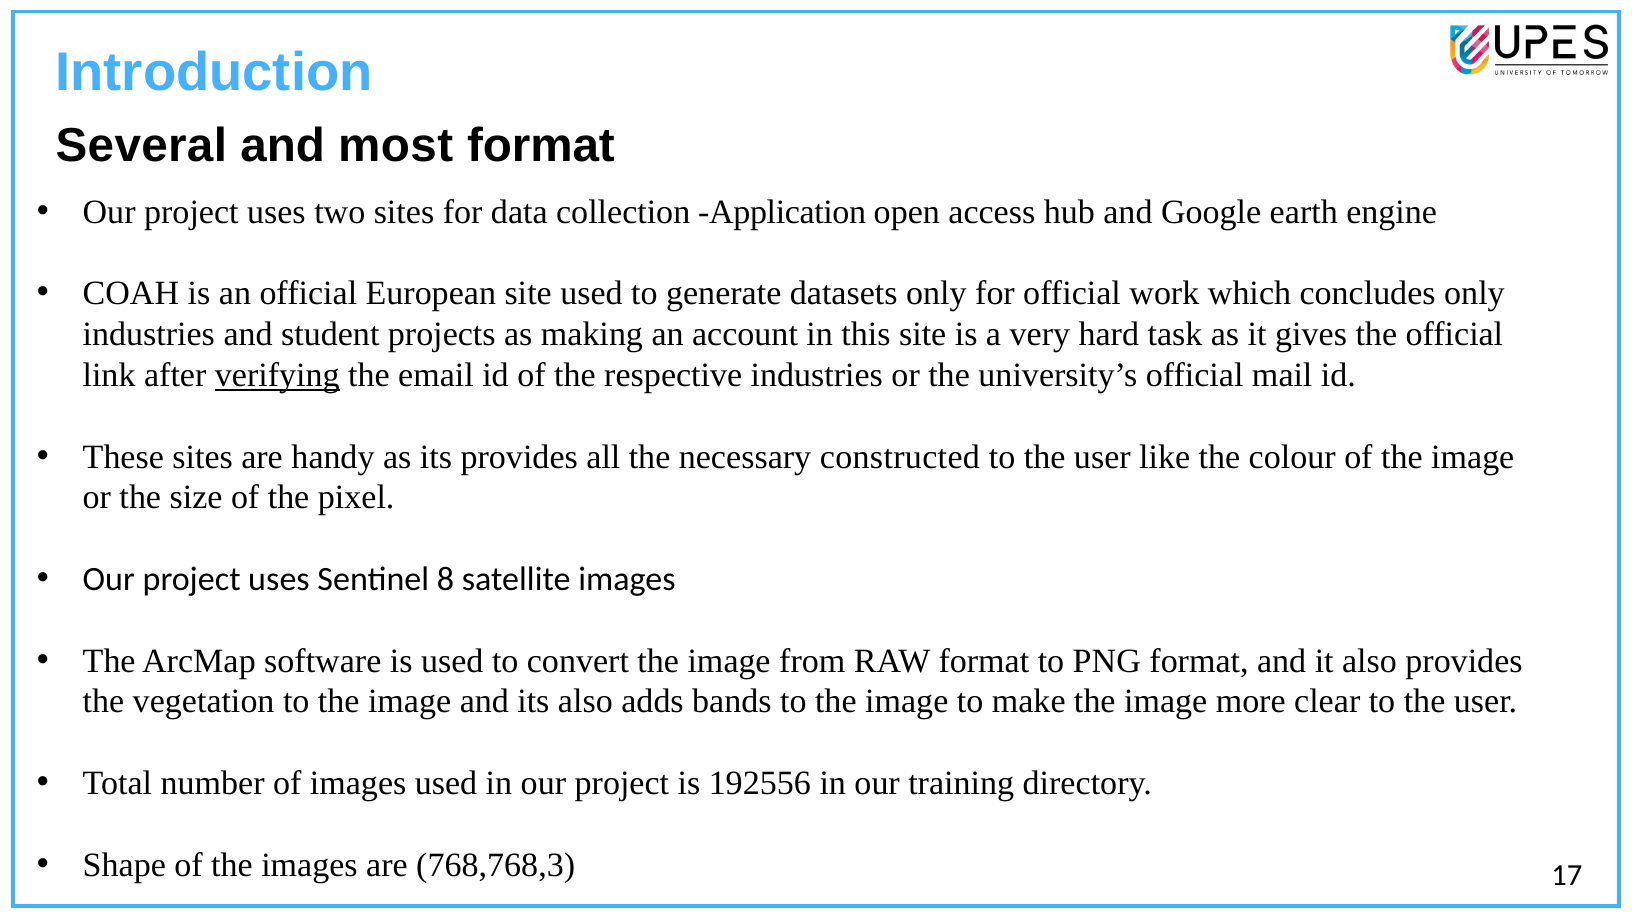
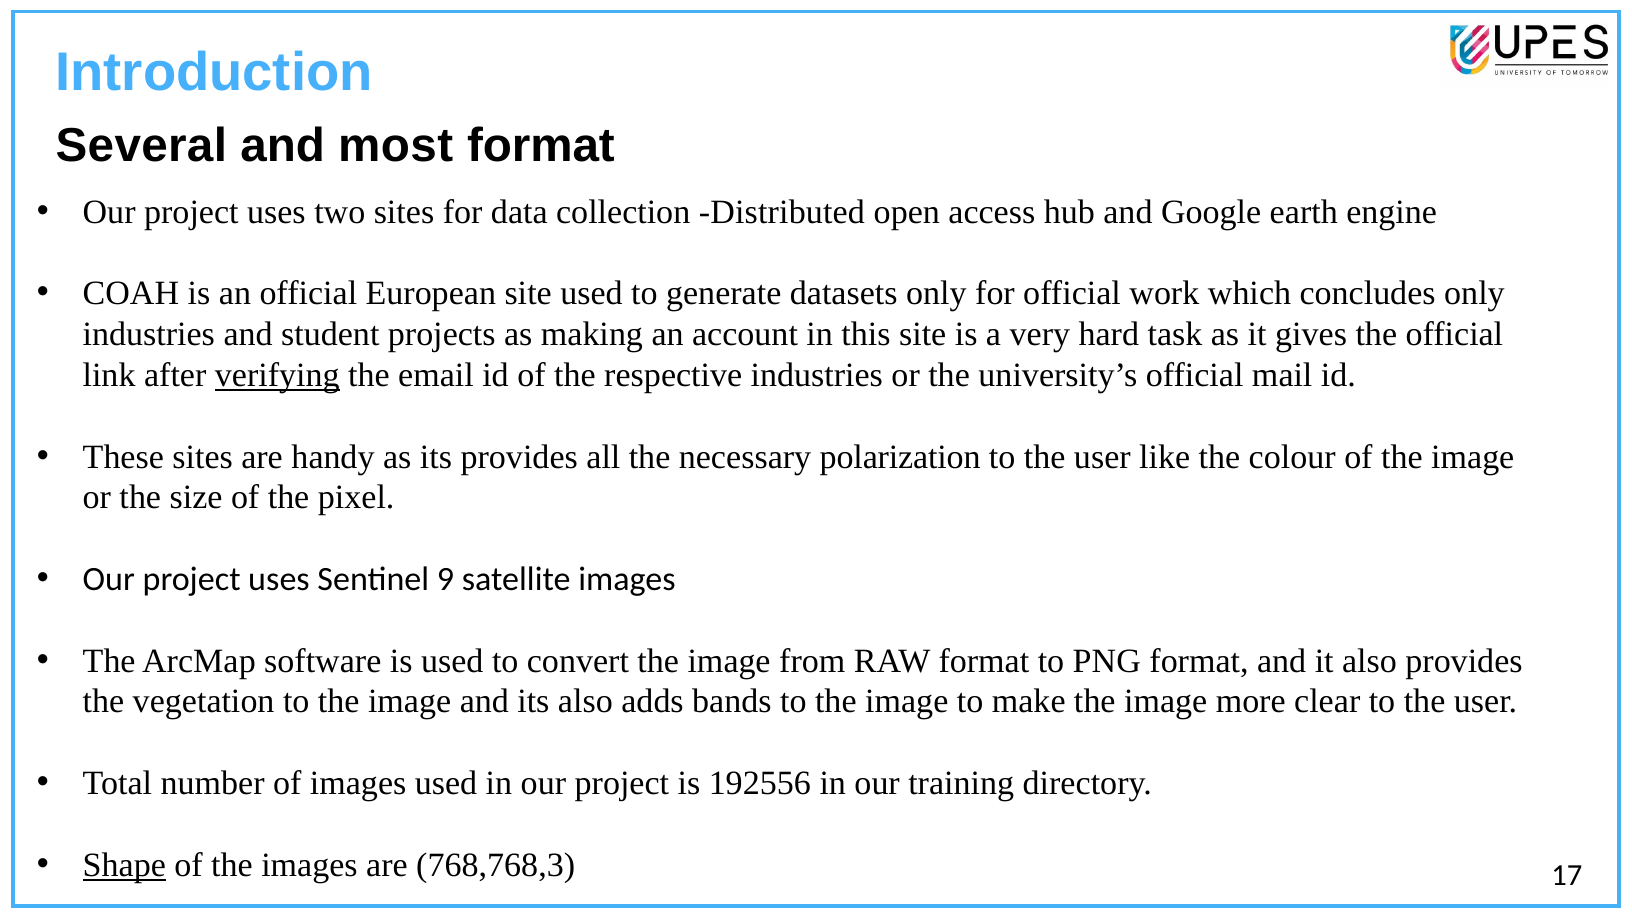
Application: Application -> Distributed (782, 212)
constructed: constructed -> polarization (900, 457)
8: 8 -> 9 (446, 579)
Shape underline: none -> present (124, 865)
